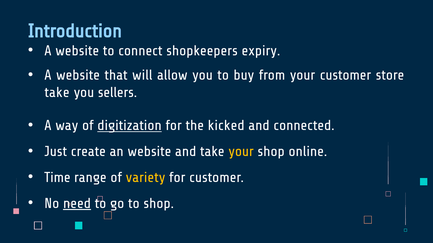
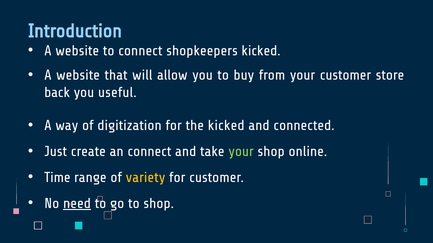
shopkeepers expiry: expiry -> kicked (261, 51)
take: take -> back (57, 93)
sellers: sellers -> useful (117, 93)
digitization underline: present -> none (130, 126)
an website: website -> connect (149, 152)
your colour: yellow -> light green (241, 152)
